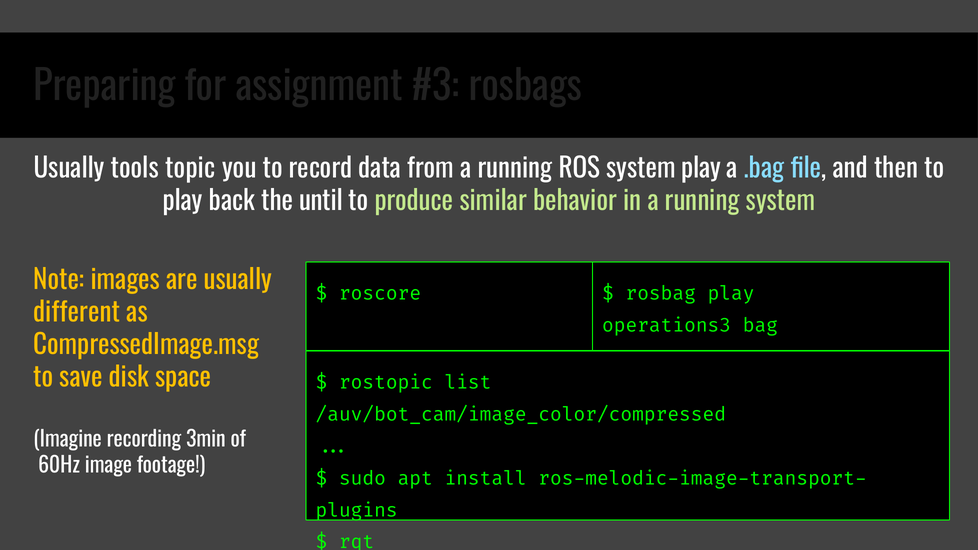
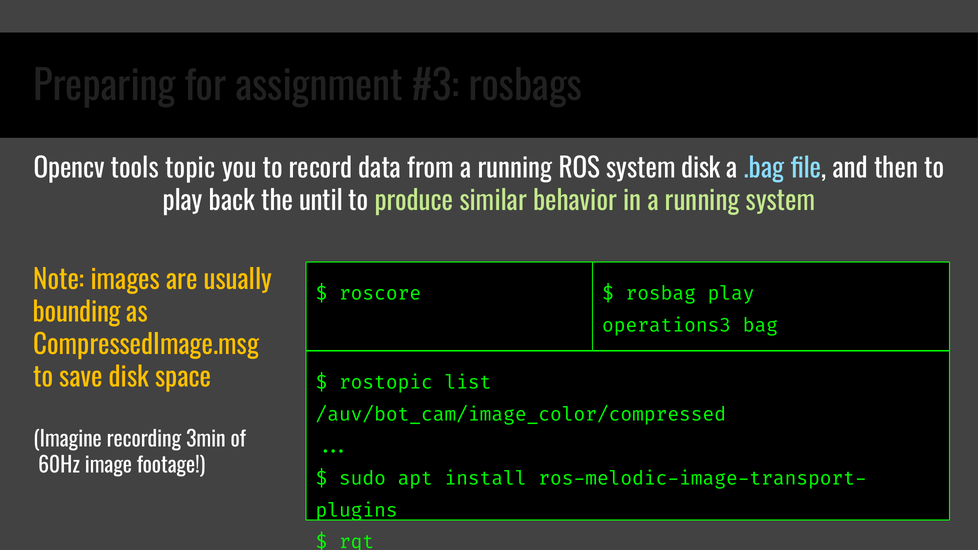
Usually: Usually -> Opencv (69, 169)
system play: play -> disk (701, 169)
different: different -> bounding (77, 313)
